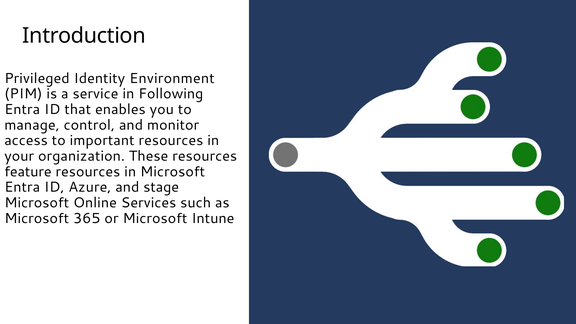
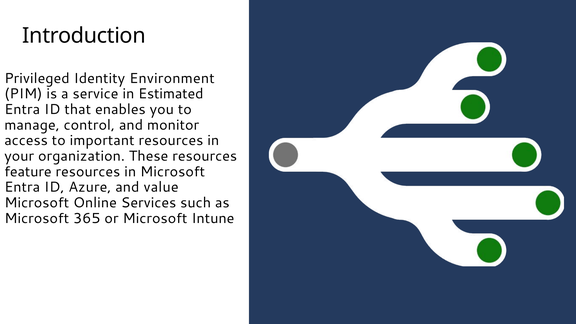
Following: Following -> Estimated (171, 94)
stage: stage -> value (161, 187)
